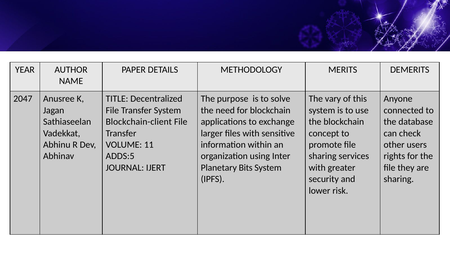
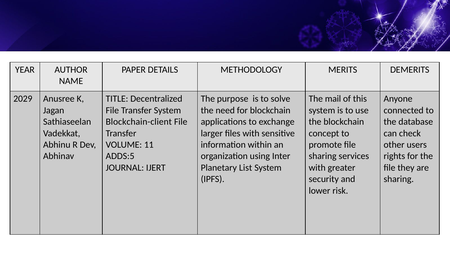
2047: 2047 -> 2029 (23, 99)
vary: vary -> mail (333, 99)
Bits: Bits -> List (246, 168)
